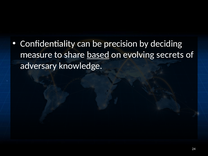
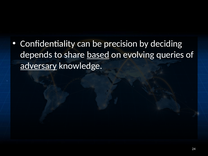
measure: measure -> depends (36, 55)
secrets: secrets -> queries (170, 55)
adversary underline: none -> present (39, 66)
